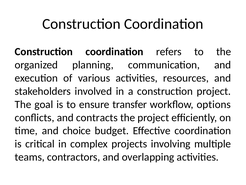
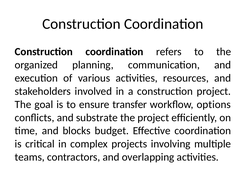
contracts: contracts -> substrate (97, 117)
choice: choice -> blocks (77, 130)
